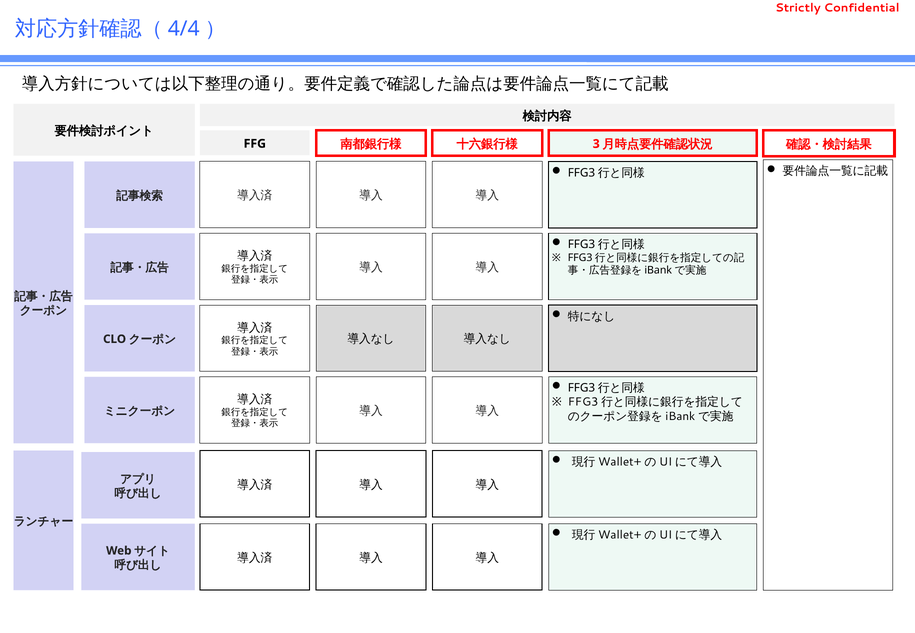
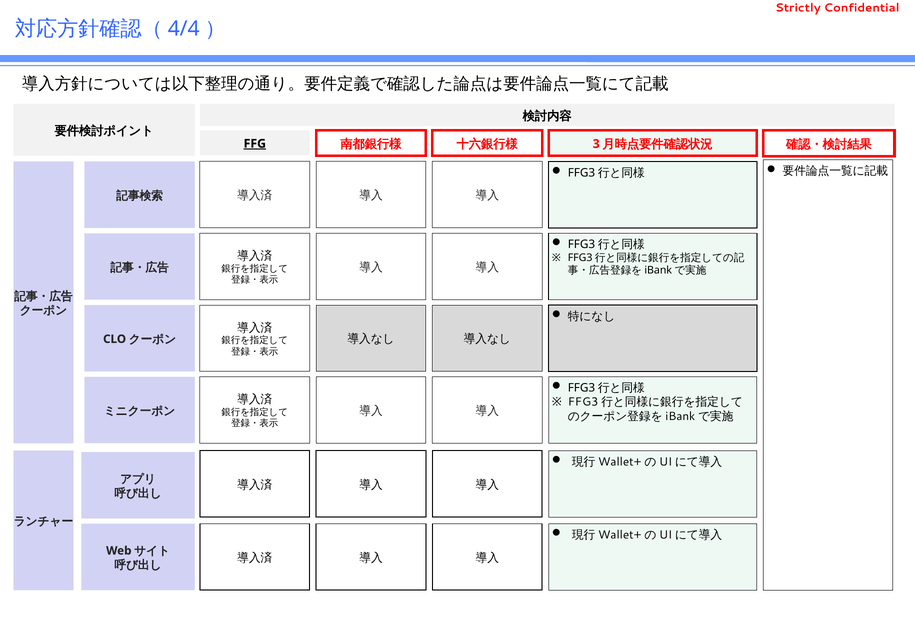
FFG underline: none -> present (255, 144)
